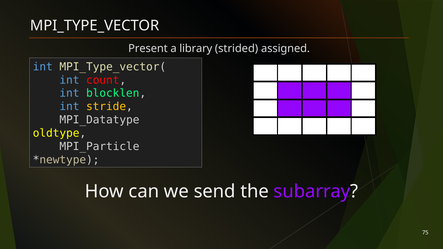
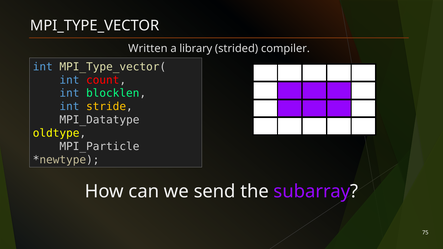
Present: Present -> Written (148, 48)
assigned: assigned -> compiler (285, 48)
